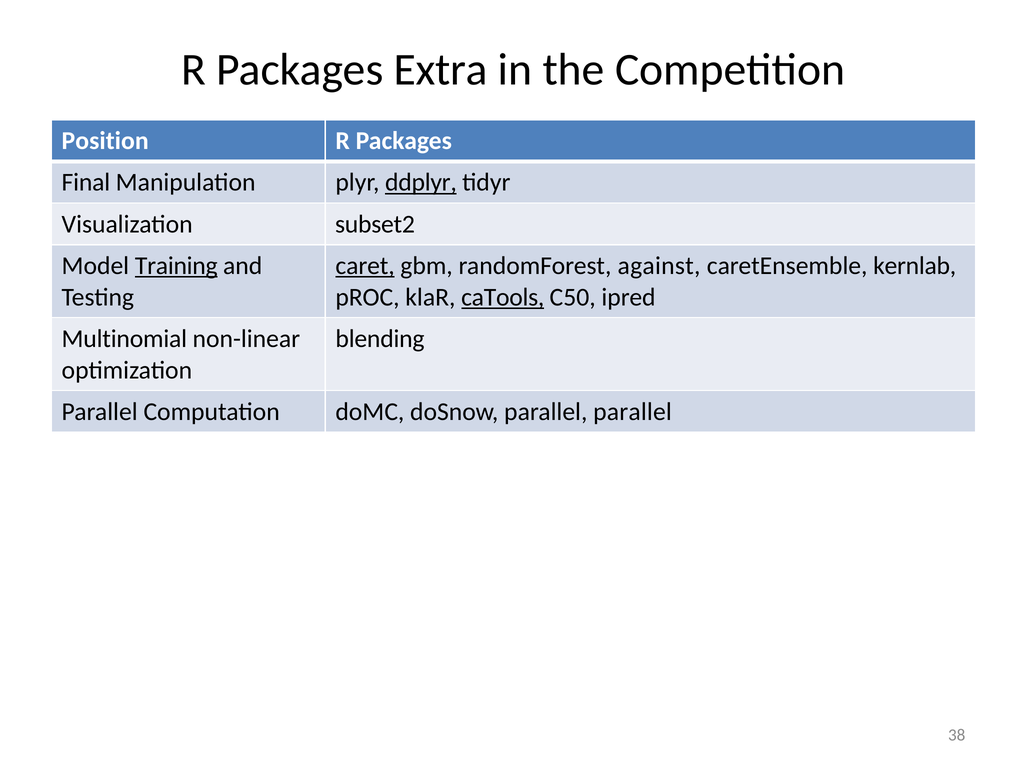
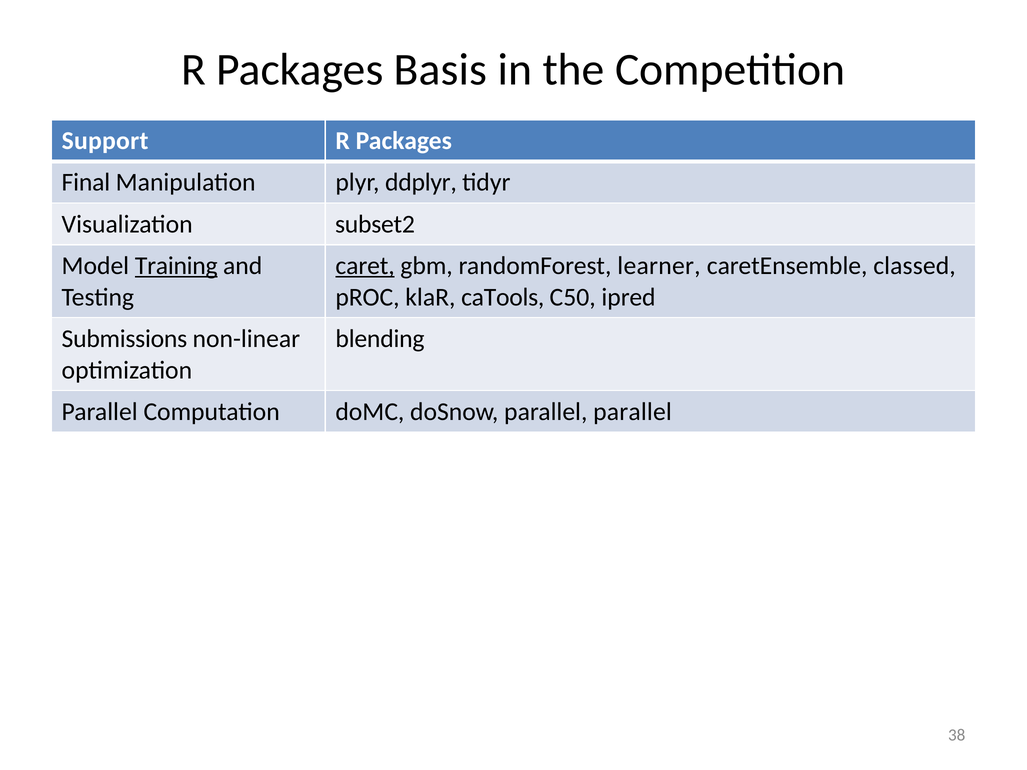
Extra: Extra -> Basis (441, 70)
Position: Position -> Support (105, 141)
ddplyr underline: present -> none (421, 183)
against: against -> learner (659, 266)
kernlab: kernlab -> classed (915, 266)
caTools underline: present -> none (503, 297)
Multinomial: Multinomial -> Submissions (124, 339)
